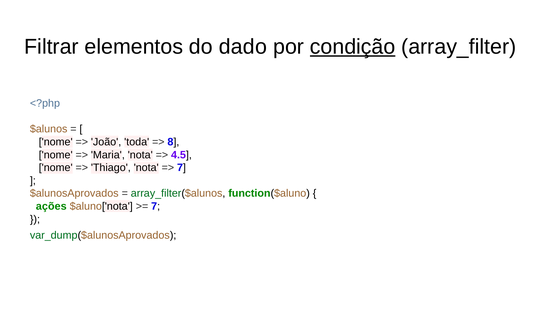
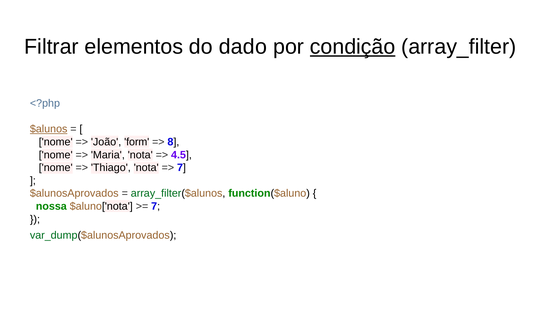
$alunos underline: none -> present (49, 129)
toda: toda -> form (137, 142)
ações: ações -> nossa (51, 206)
